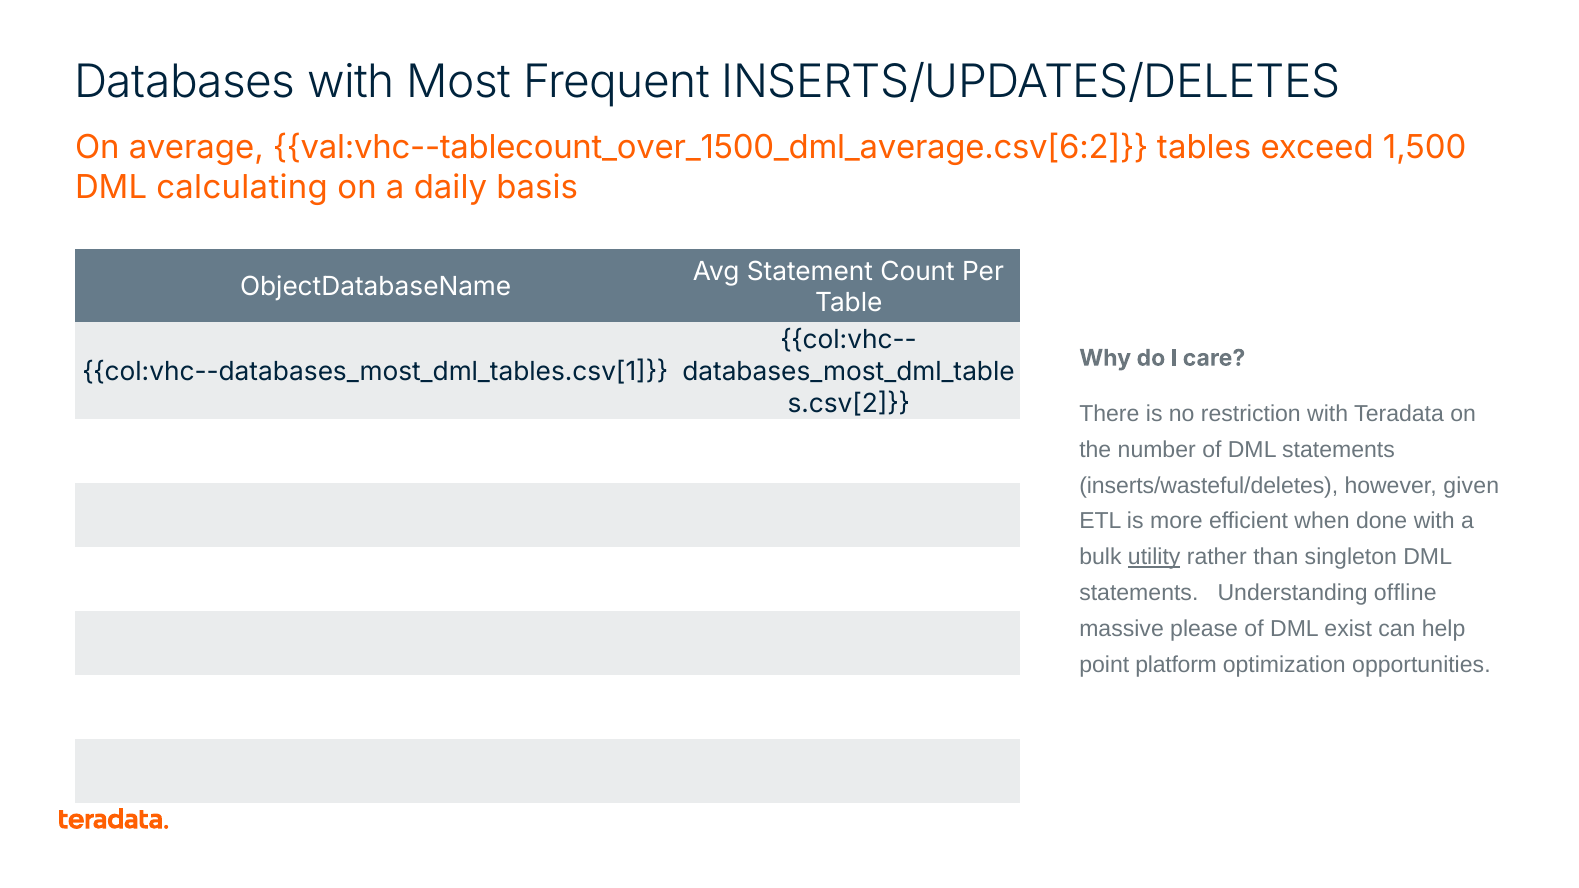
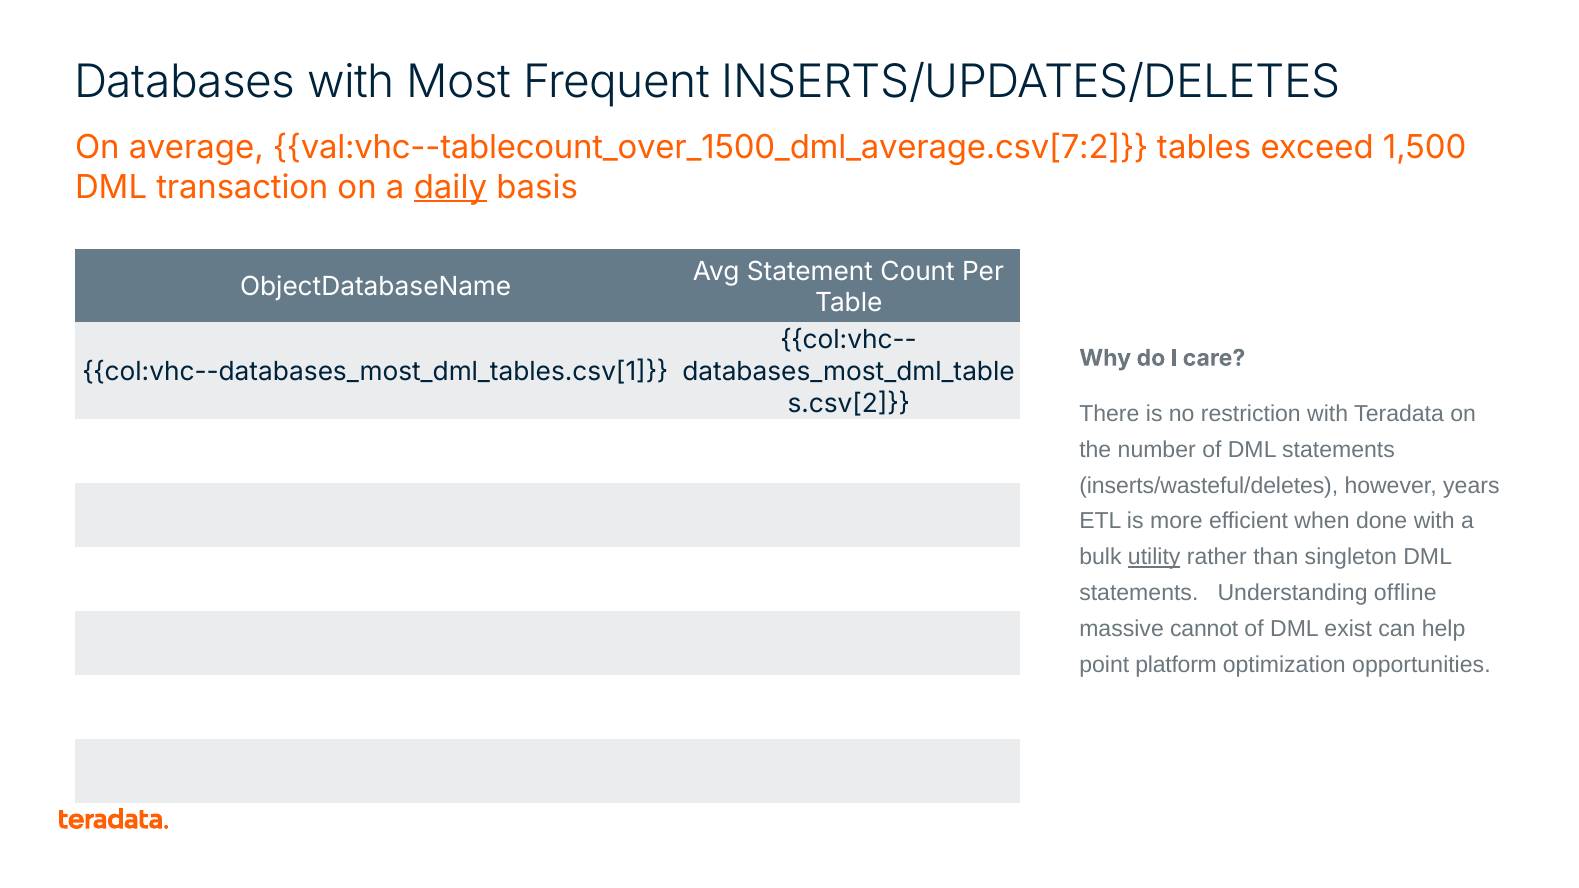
val:vhc--tablecount_over_1500_dml_average.csv[6:2: val:vhc--tablecount_over_1500_dml_average.csv[6:2 -> val:vhc--tablecount_over_1500_dml_average.csv[7:2 (711, 148)
calculating: calculating -> transaction (242, 187)
daily underline: none -> present (450, 187)
given: given -> years (1471, 486)
please: please -> cannot (1204, 629)
